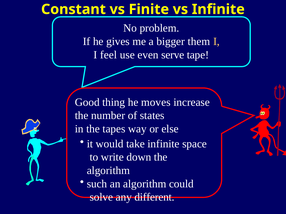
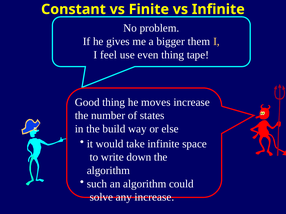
even serve: serve -> thing (173, 55)
tapes: tapes -> build (114, 129)
any different: different -> increase (154, 198)
